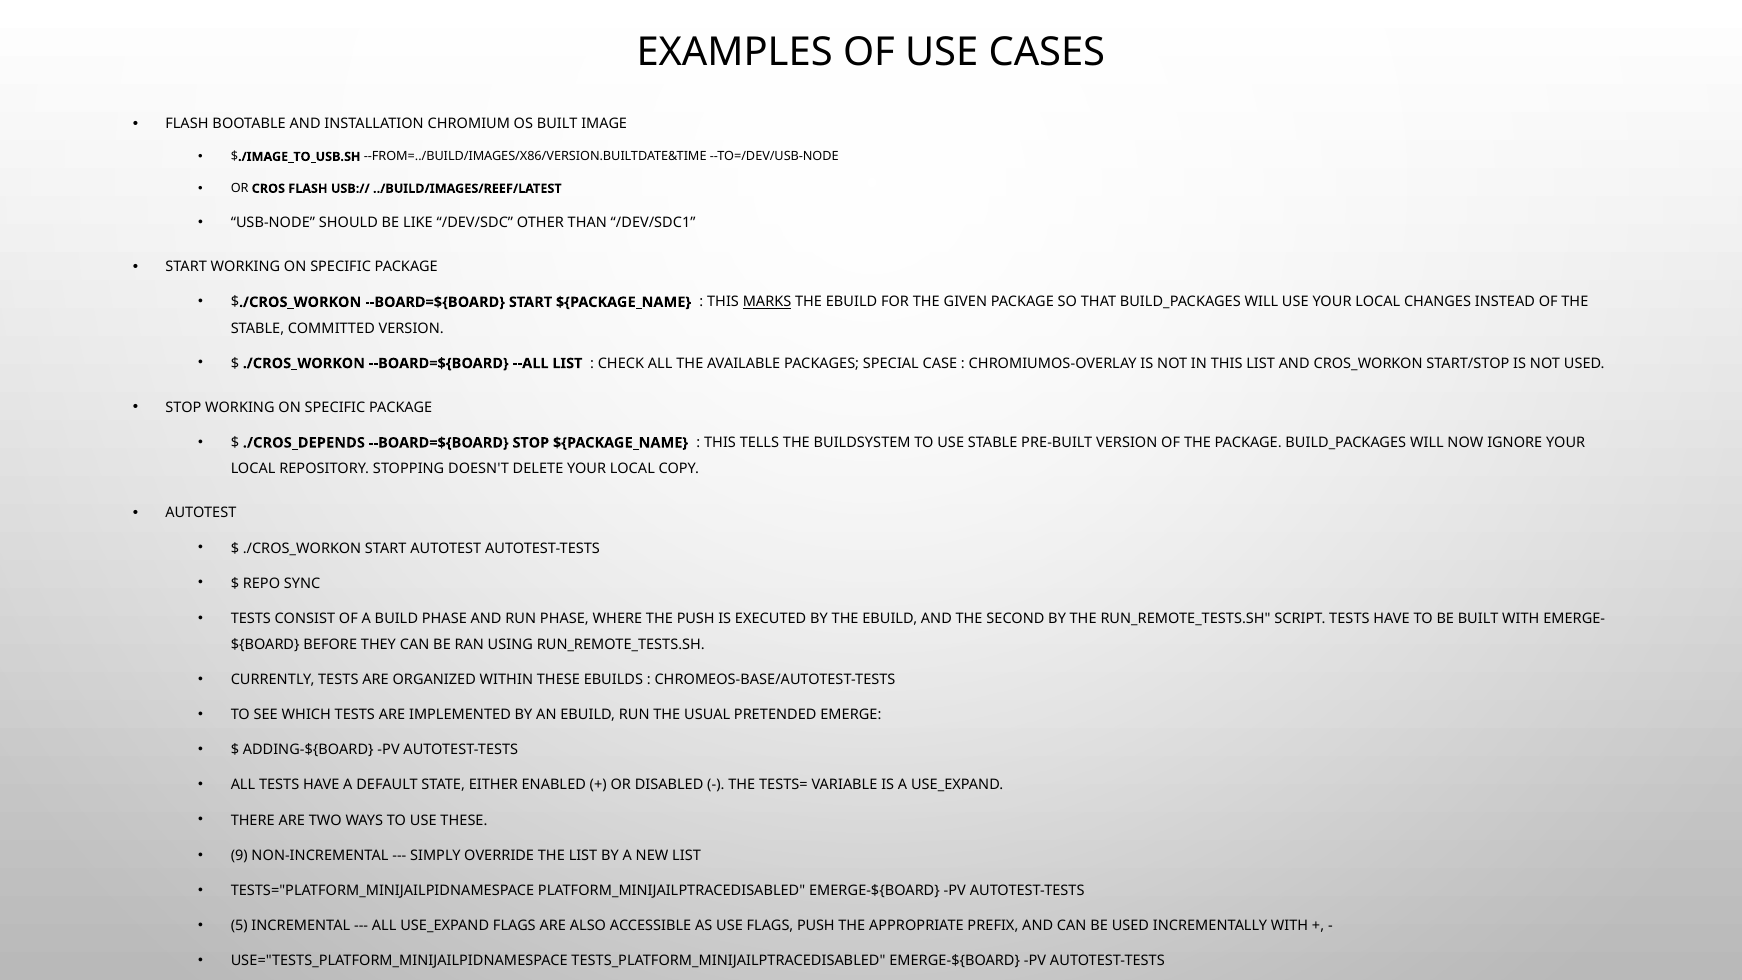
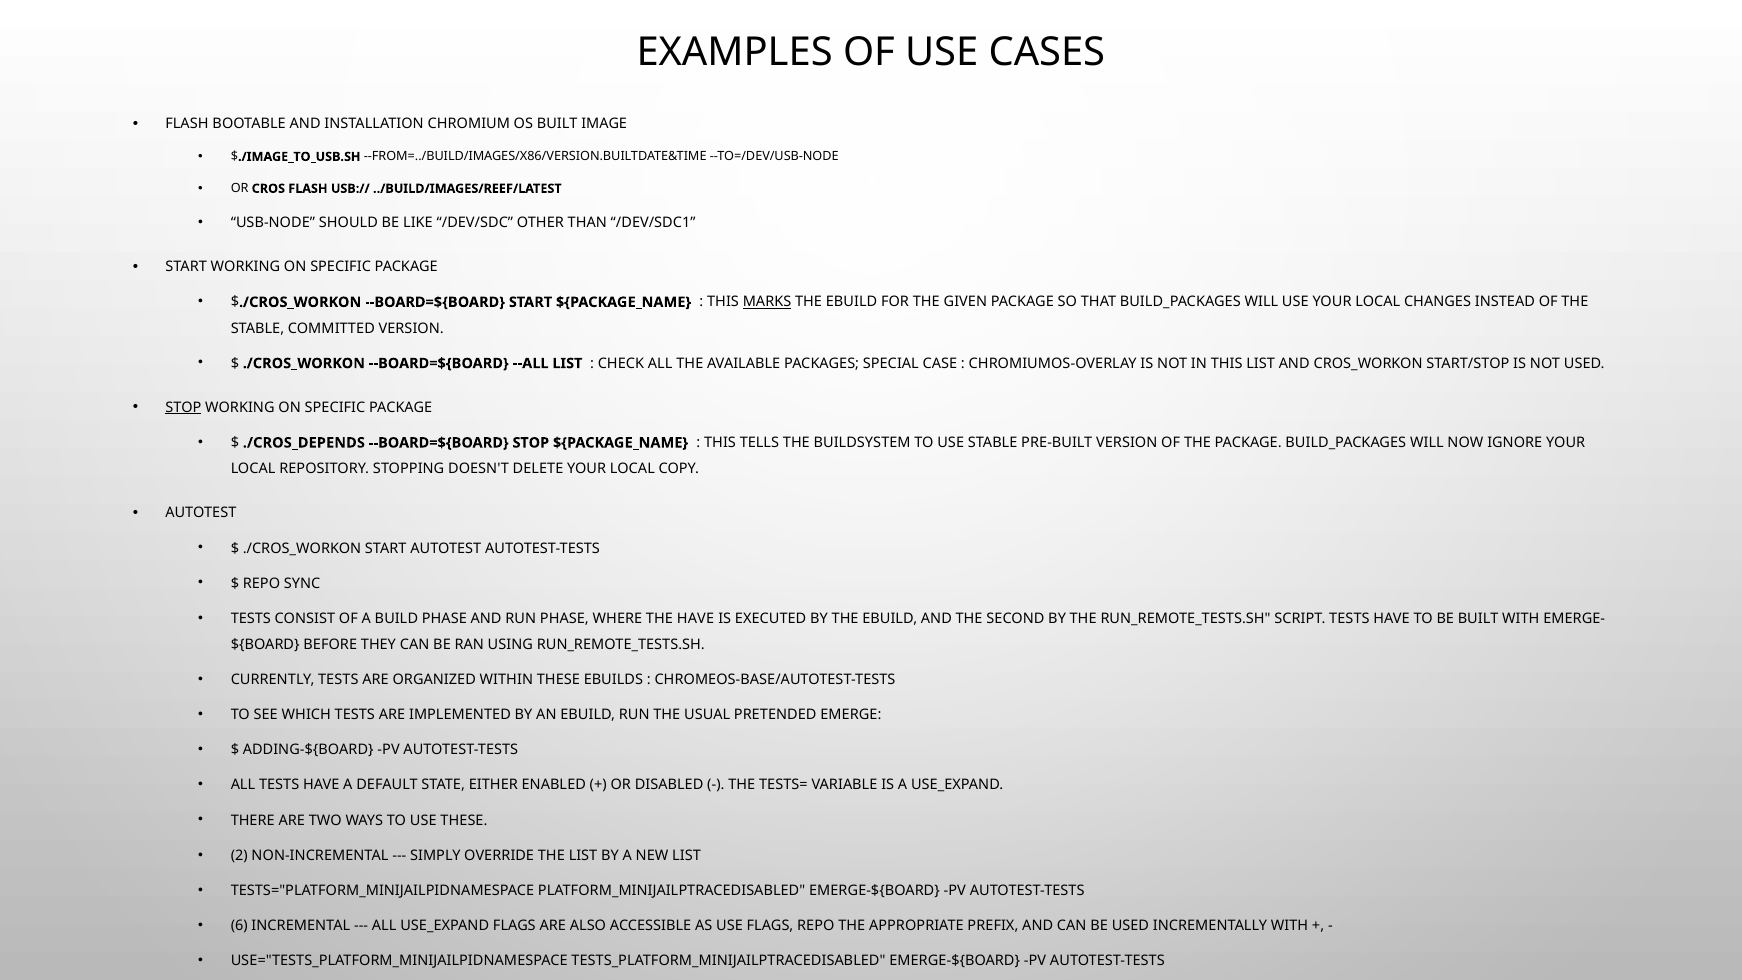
STOP underline: none -> present (183, 408)
THE PUSH: PUSH -> HAVE (696, 618)
9: 9 -> 2 (239, 855)
5: 5 -> 6 (239, 926)
FLAGS PUSH: PUSH -> REPO (816, 926)
